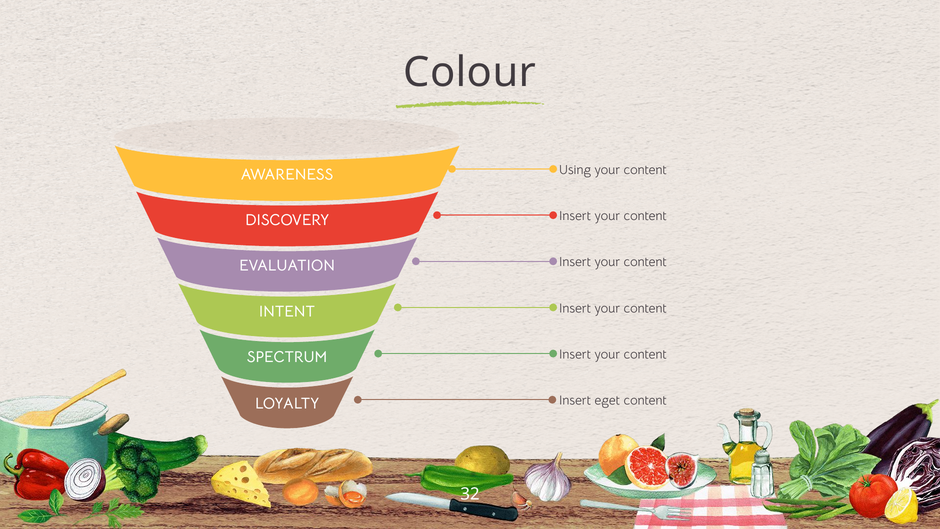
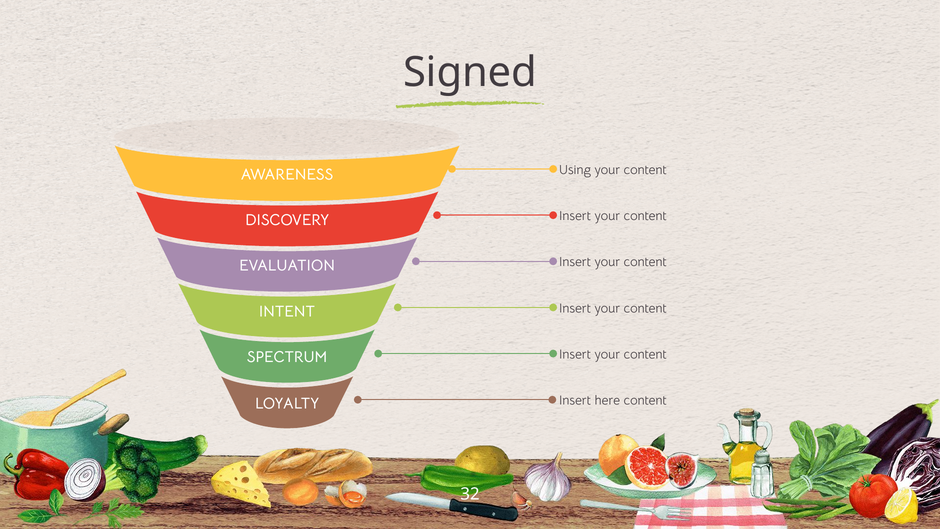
Colour: Colour -> Signed (470, 73)
eget: eget -> here (607, 400)
